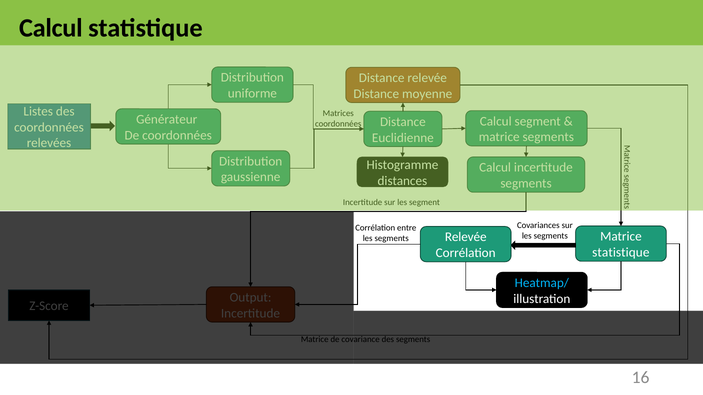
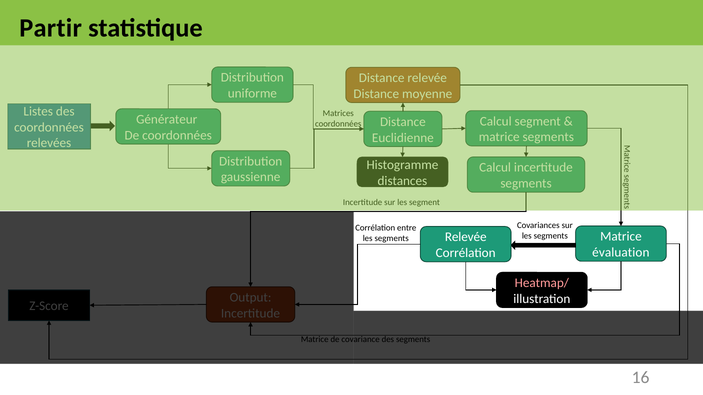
Calcul: Calcul -> Partir (51, 28)
statistique: statistique -> évaluation (621, 253)
Heatmap/ colour: light blue -> pink (542, 283)
